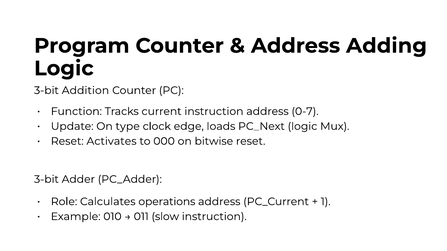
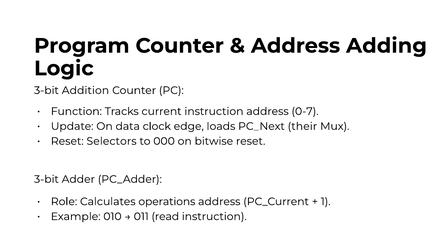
type: type -> data (128, 126)
PC_Next logic: logic -> their (302, 126)
Activates: Activates -> Selectors (112, 141)
slow: slow -> read (165, 217)
